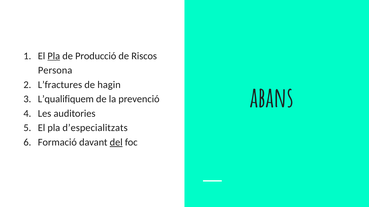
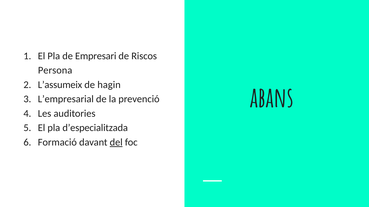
Pla underline: present -> none (54, 56)
Producció: Producció -> Empresari (96, 56)
L’fractures: L’fractures -> L’assumeix (60, 85)
L’qualifiquem: L’qualifiquem -> L’empresarial (66, 99)
d’especialitzats: d’especialitzats -> d’especialitzada (95, 128)
